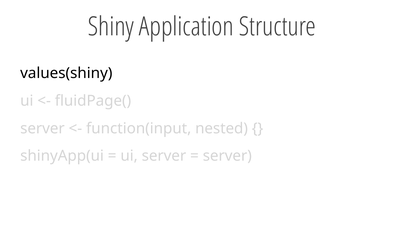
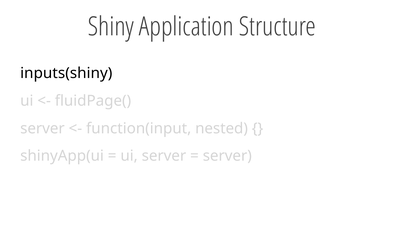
values(shiny: values(shiny -> inputs(shiny (66, 73)
